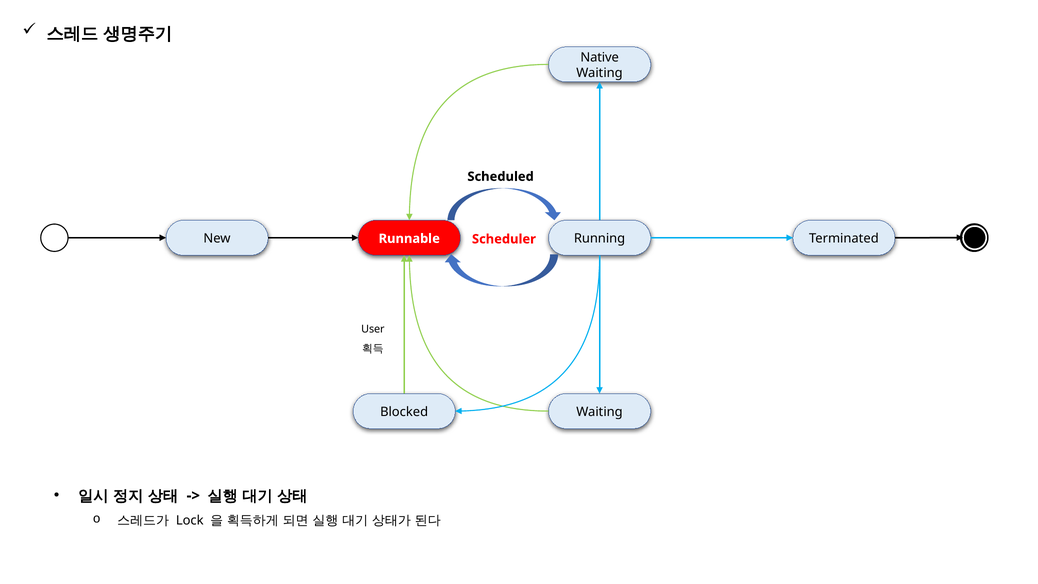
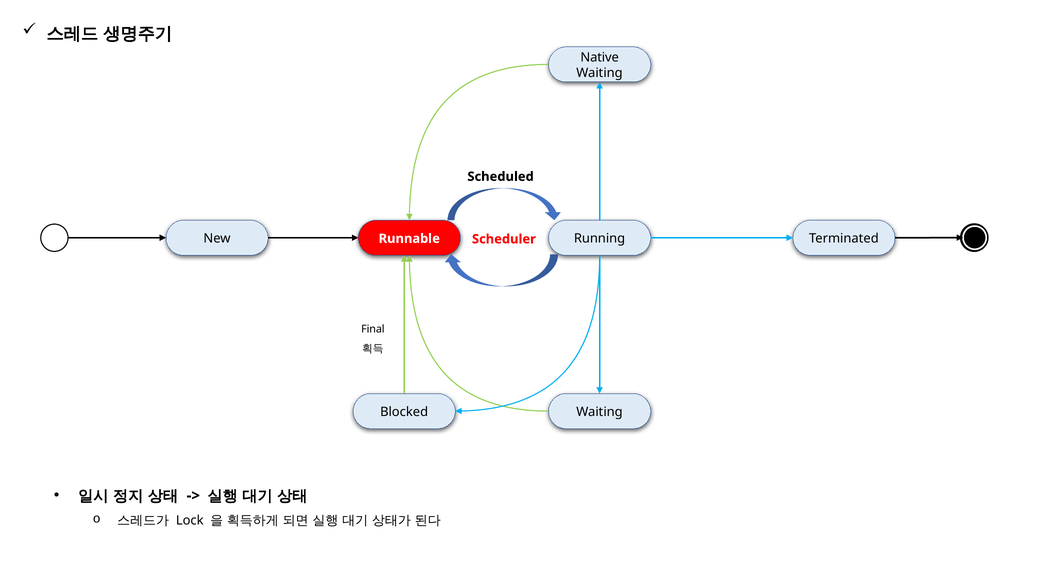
User: User -> Final (373, 329)
